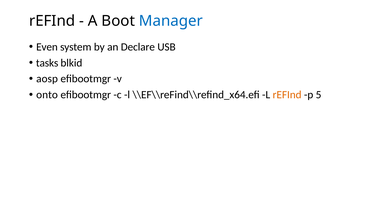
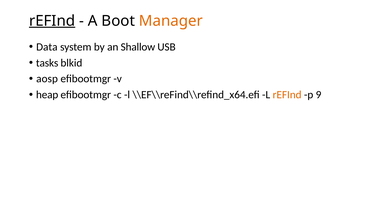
rEFInd underline: none -> present (52, 21)
Manager colour: blue -> orange (171, 21)
Even: Even -> Data (47, 47)
Declare: Declare -> Shallow (138, 47)
onto: onto -> heap (47, 95)
5: 5 -> 9 (319, 95)
